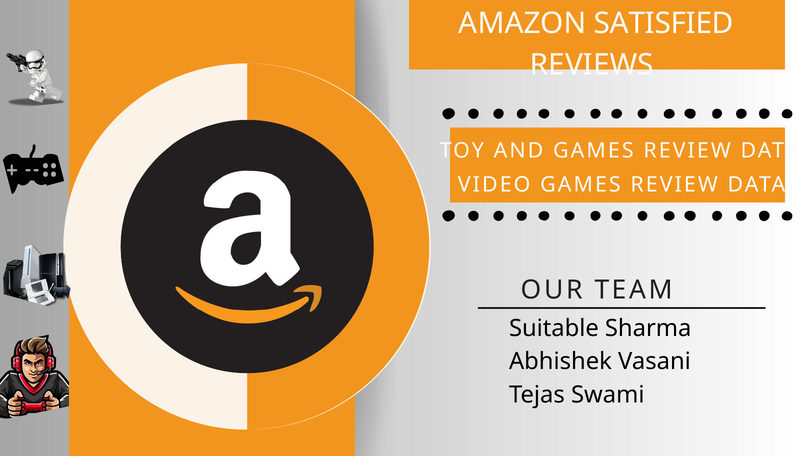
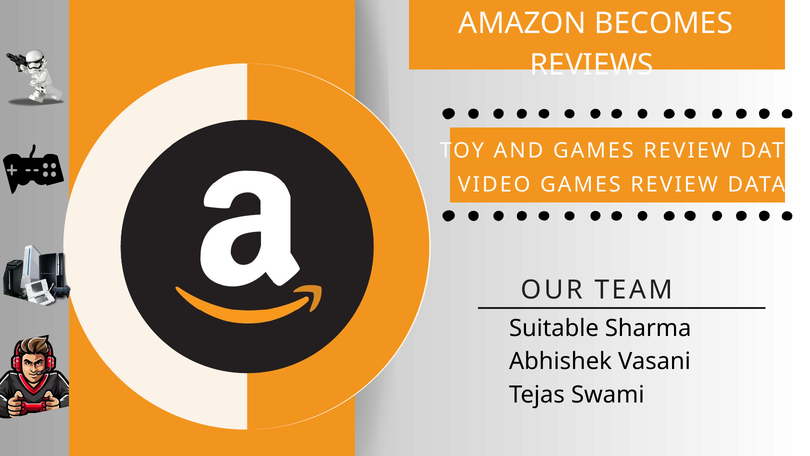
SATISFIED: SATISFIED -> BECOMES (664, 23)
